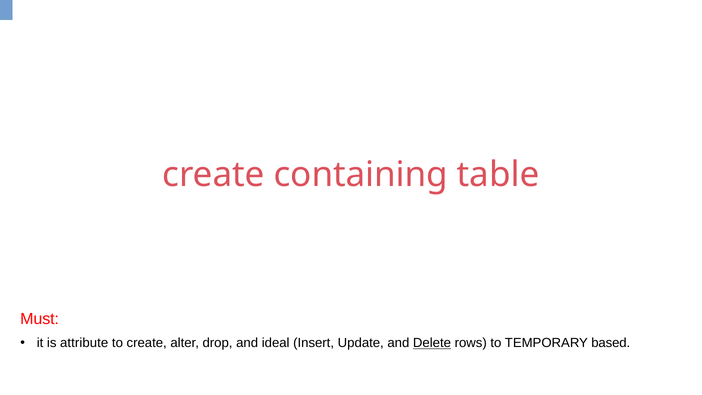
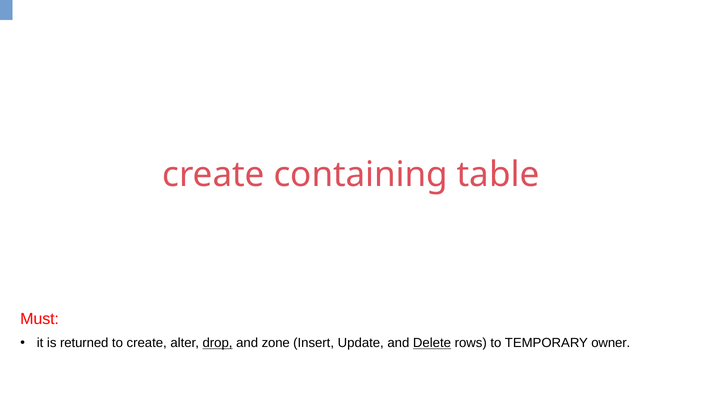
attribute: attribute -> returned (84, 343)
drop underline: none -> present (218, 343)
ideal: ideal -> zone (276, 343)
based: based -> owner (611, 343)
